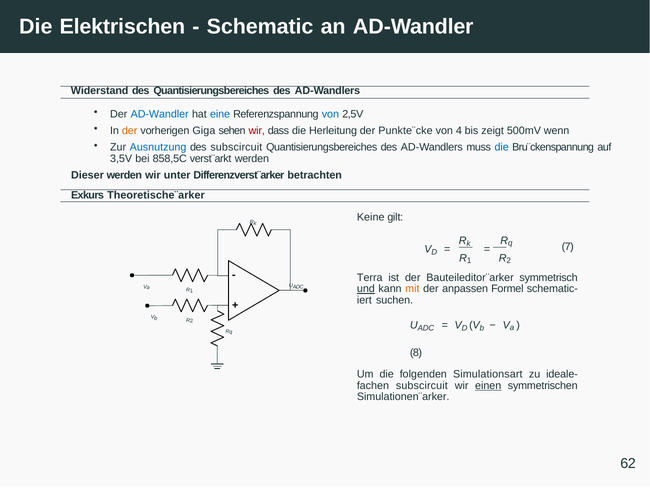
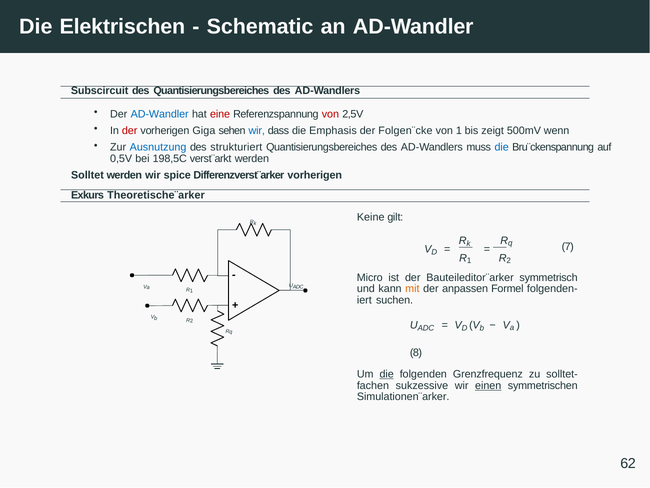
Widerstand: Widerstand -> Subscircuit (100, 91)
eine colour: blue -> red (220, 114)
von colour: blue -> red (330, 114)
der colour: orange -> red (130, 131)
wir colour: red -> blue (257, 131)
Herleitung: Herleitung -> Emphasis (333, 131)
Punkte¨cke: Punkte¨cke -> Folgen¨cke (405, 131)
von 4: 4 -> 1 (459, 131)
des subscircuit: subscircuit -> strukturiert (236, 147)
3,5V: 3,5V -> 0,5V (121, 159)
858,5C: 858,5C -> 198,5C (170, 159)
Dieser: Dieser -> Solltet (87, 175)
unter: unter -> spice (177, 175)
Differenzverst¨arker betrachten: betrachten -> vorherigen (315, 175)
Terra: Terra -> Micro (370, 278)
und underline: present -> none (366, 289)
schematic-: schematic- -> folgenden- (552, 289)
die underline: none -> present (387, 374)
Simulationsart: Simulationsart -> Grenzfrequenz (488, 374)
ideale-: ideale- -> solltet- (562, 374)
fachen subscircuit: subscircuit -> sukzessive (422, 386)
